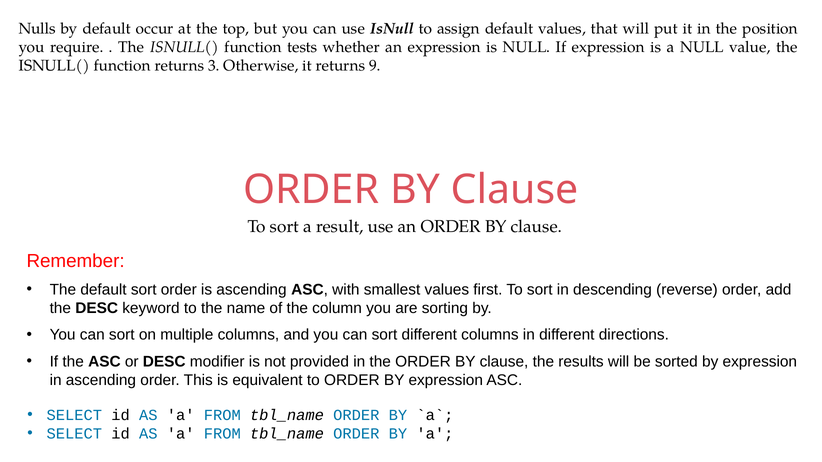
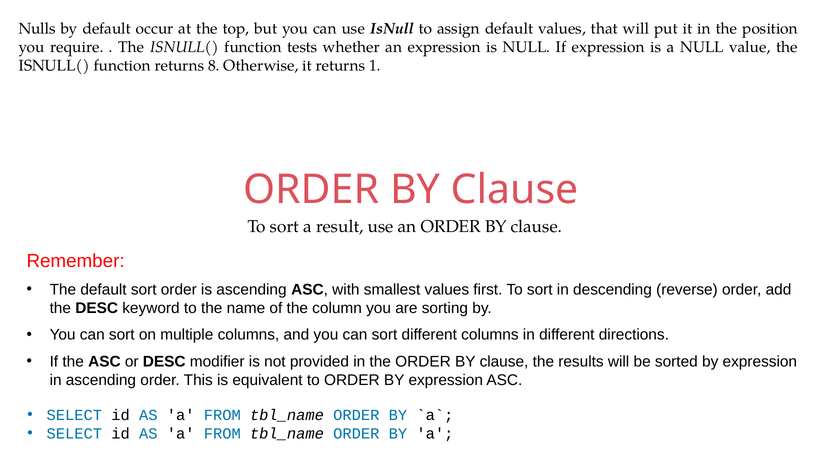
3: 3 -> 8 (214, 66)
9: 9 -> 1 (375, 66)
